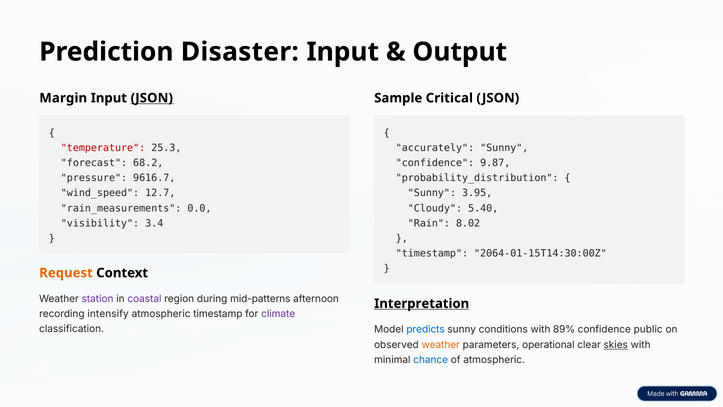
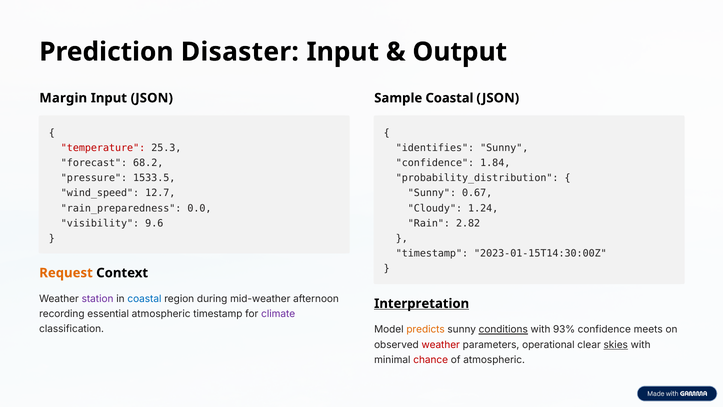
JSON underline: present -> none (152, 98)
Sample Critical: Critical -> Coastal (449, 98)
accurately: accurately -> identifies (435, 148)
9.87: 9.87 -> 1.84 (495, 163)
9616.7: 9616.7 -> 1533.5 (154, 178)
3.95: 3.95 -> 0.67 (477, 193)
rain_measurements: rain_measurements -> rain_preparedness (121, 208)
5.40: 5.40 -> 1.24 (483, 208)
3.4: 3.4 -> 9.6 (154, 223)
8.02: 8.02 -> 2.82 (468, 223)
2064-01-15T14:30:00Z: 2064-01-15T14:30:00Z -> 2023-01-15T14:30:00Z (540, 253)
coastal colour: purple -> blue (144, 299)
mid-patterns: mid-patterns -> mid-weather (260, 299)
intensify: intensify -> essential (108, 314)
predicts colour: blue -> orange (426, 329)
conditions underline: none -> present (503, 329)
89%: 89% -> 93% (564, 329)
public: public -> meets (648, 329)
weather colour: orange -> red (441, 344)
chance colour: blue -> red (431, 360)
